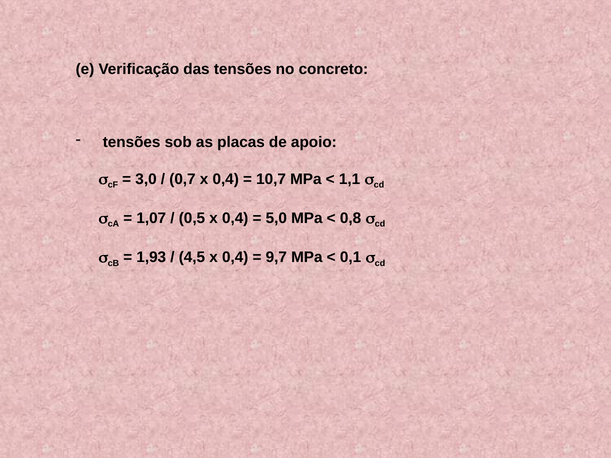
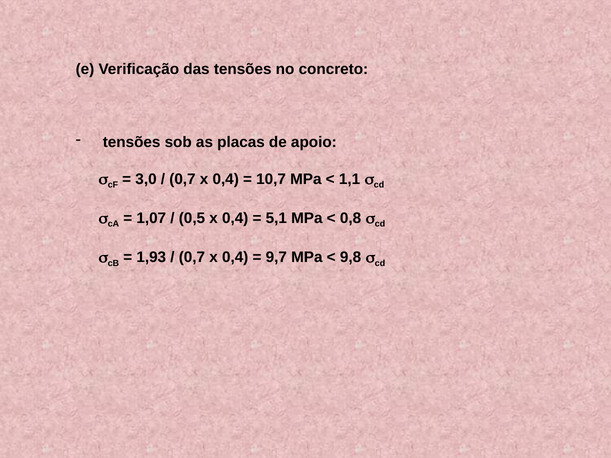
5,0: 5,0 -> 5,1 (276, 218)
4,5: 4,5 -> 0,7 (192, 257)
0,1: 0,1 -> 9,8 (351, 257)
